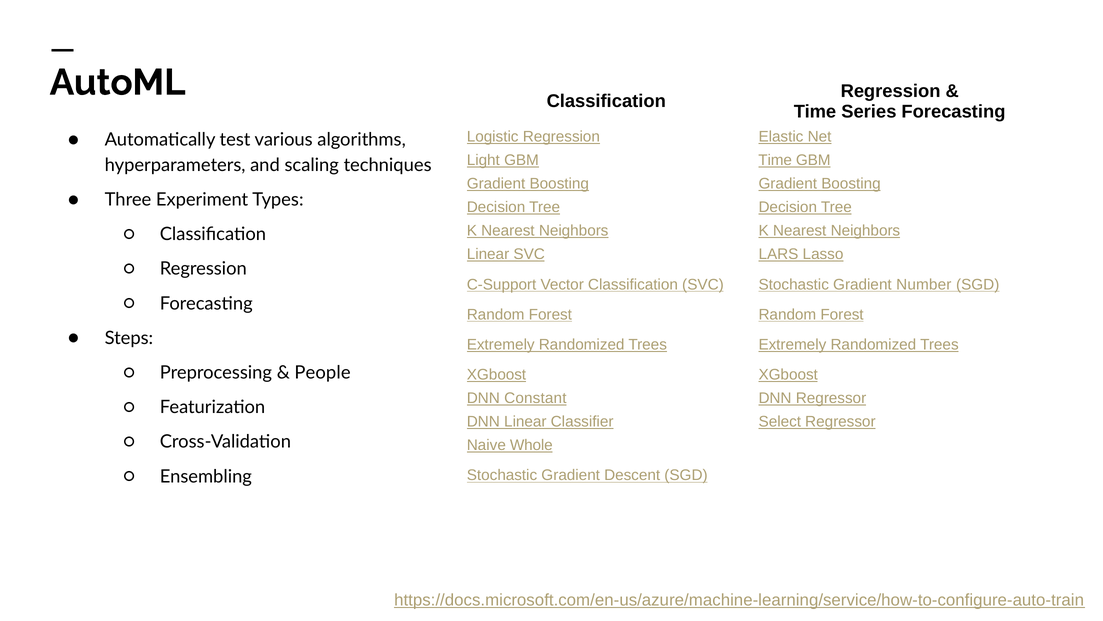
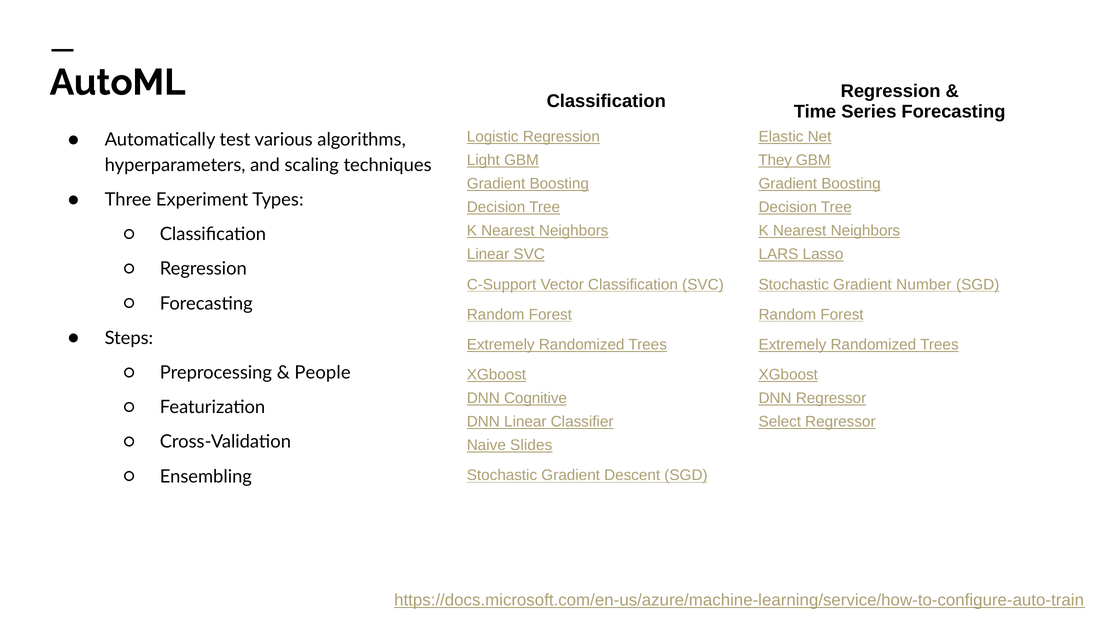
GBM Time: Time -> They (775, 160)
Constant: Constant -> Cognitive (535, 398)
Whole: Whole -> Slides (531, 445)
